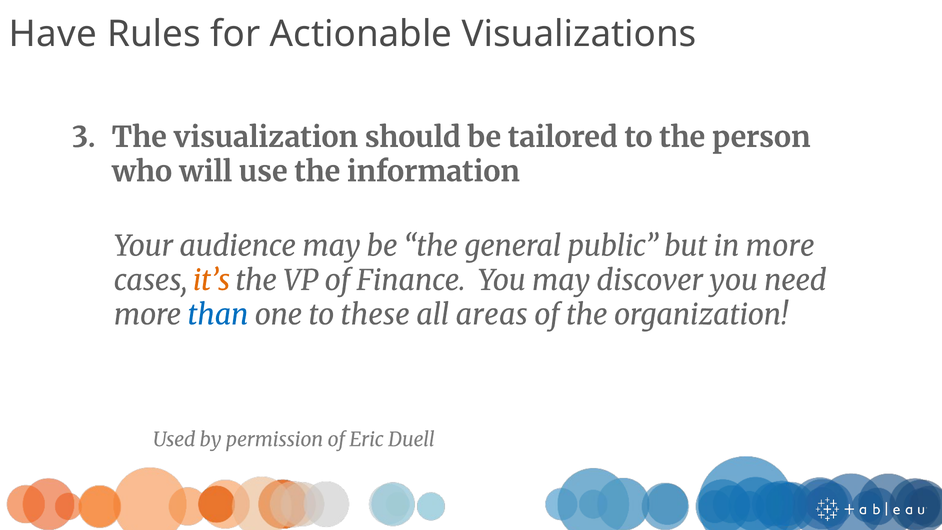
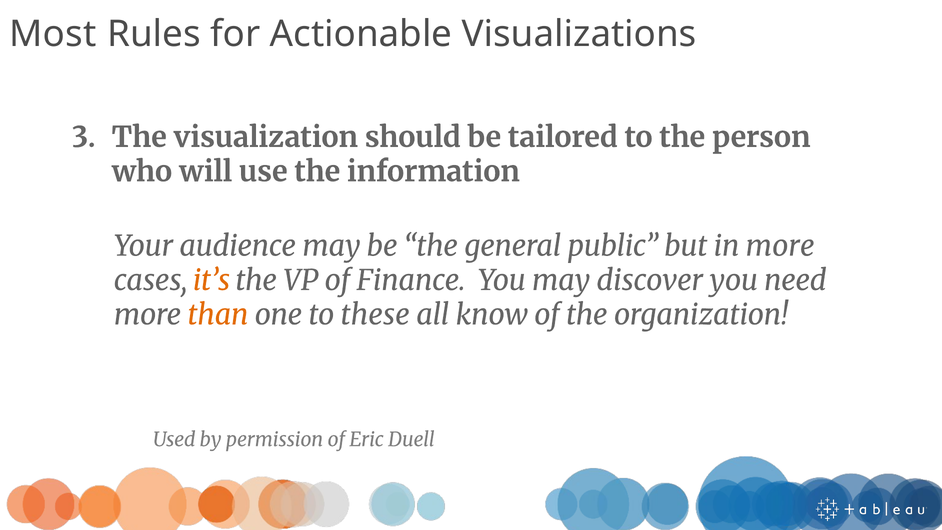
Have: Have -> Most (53, 34)
than colour: blue -> orange (218, 315)
areas: areas -> know (492, 315)
